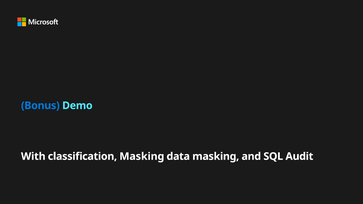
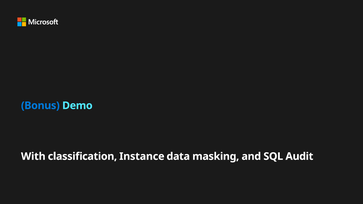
classification Masking: Masking -> Instance (142, 157)
